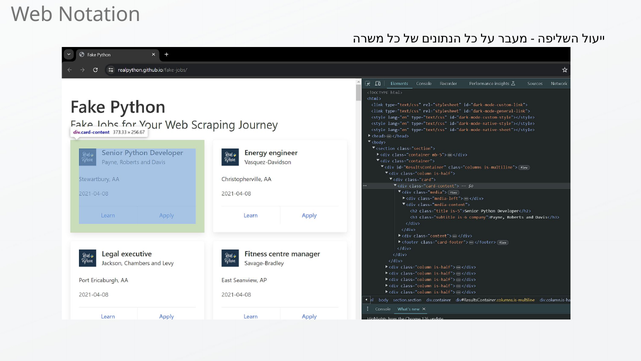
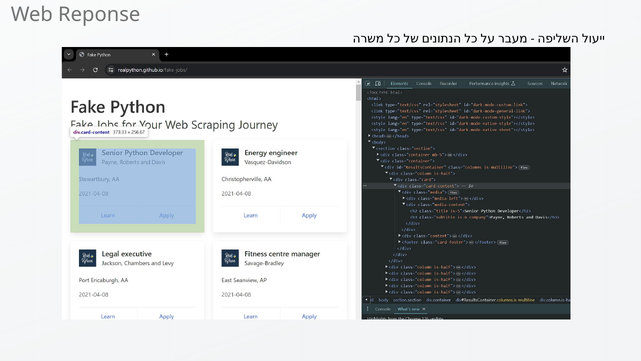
Notation: Notation -> Reponse (99, 14)
